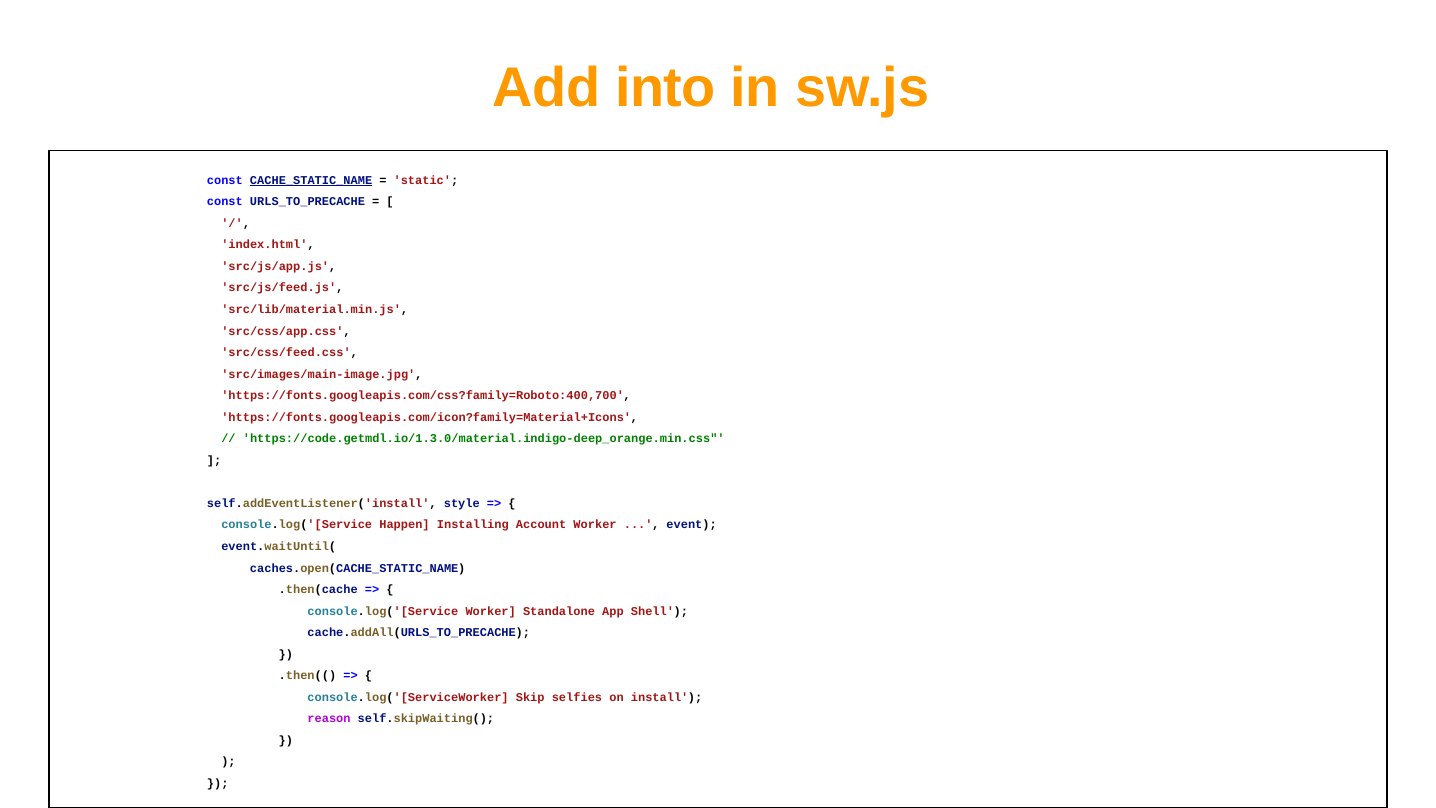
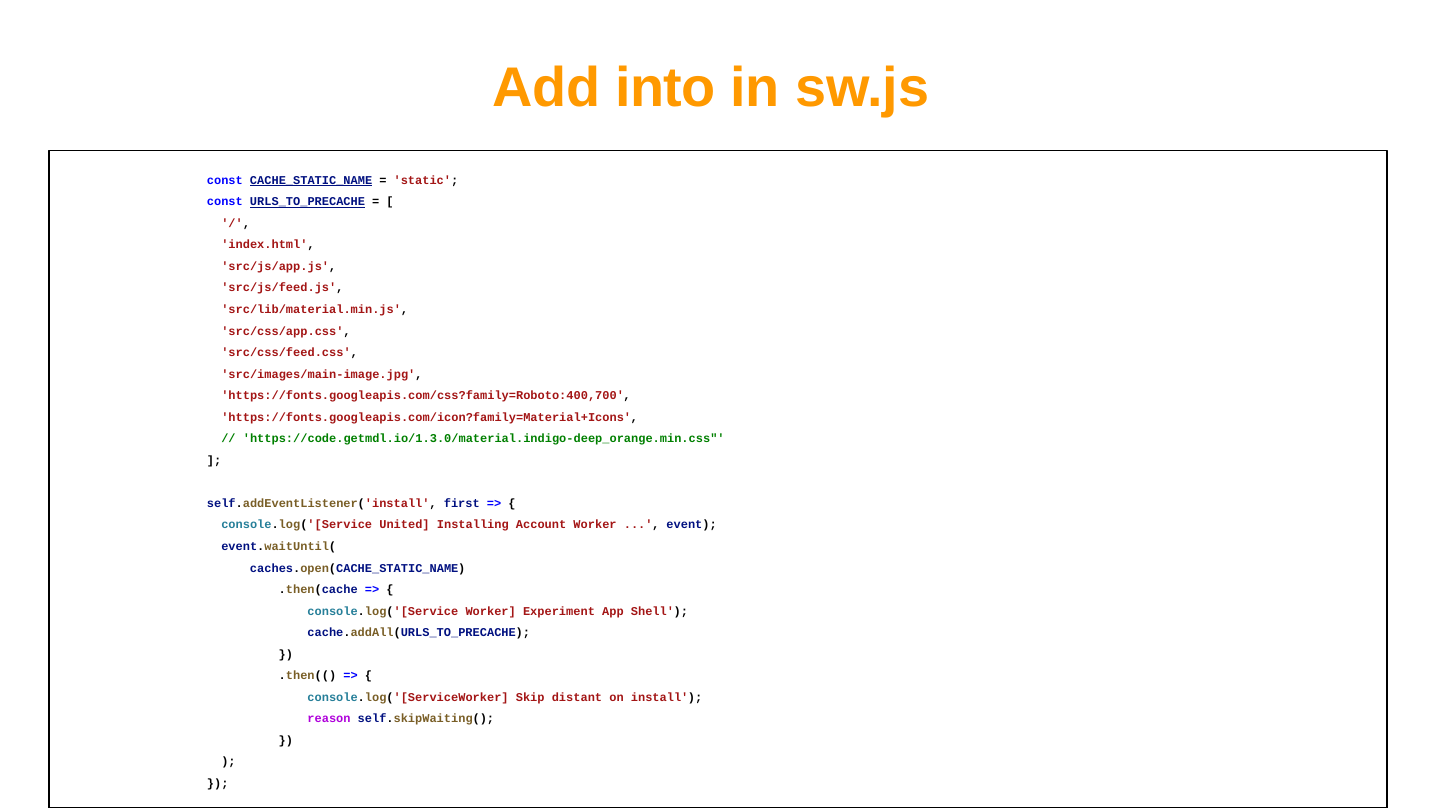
URLS_TO_PRECACHE underline: none -> present (308, 202)
style: style -> first (462, 503)
Happen: Happen -> United (405, 525)
Standalone: Standalone -> Experiment (559, 611)
selfies: selfies -> distant (577, 697)
